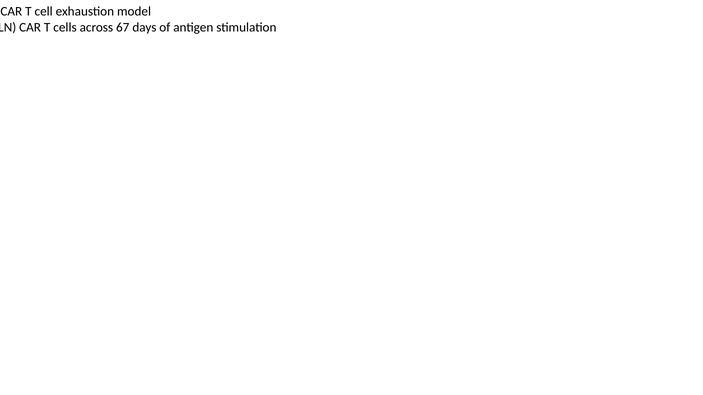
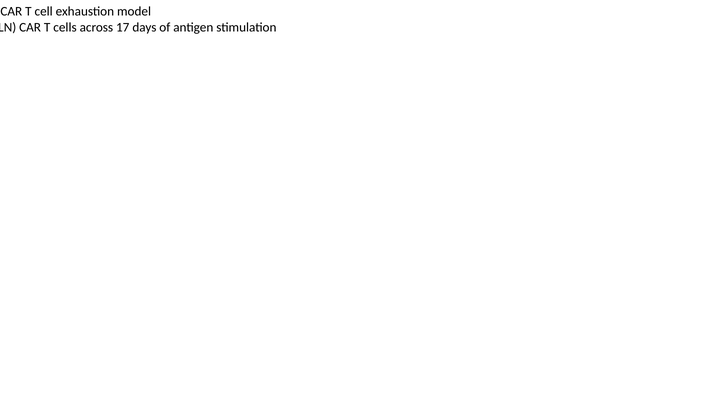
67: 67 -> 17 (123, 27)
